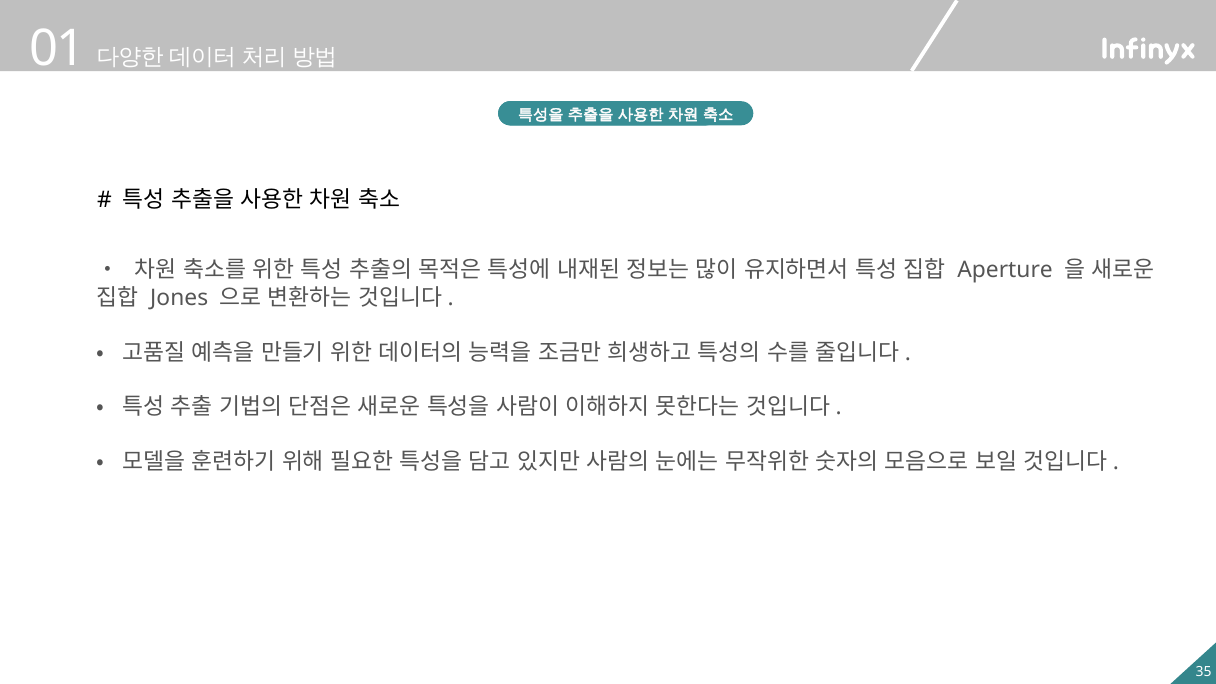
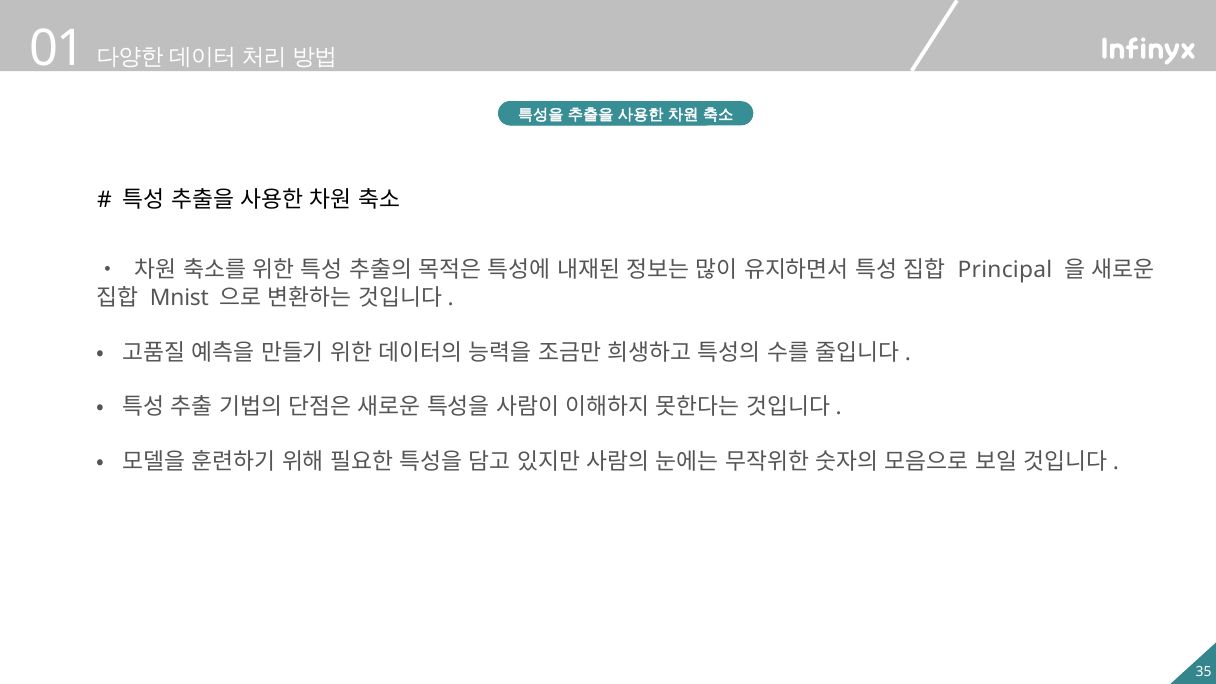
Aperture: Aperture -> Principal (1005, 270)
Jones: Jones -> Mnist (179, 298)
